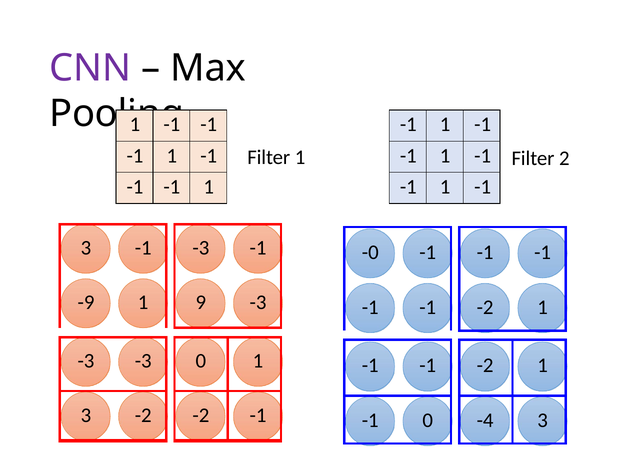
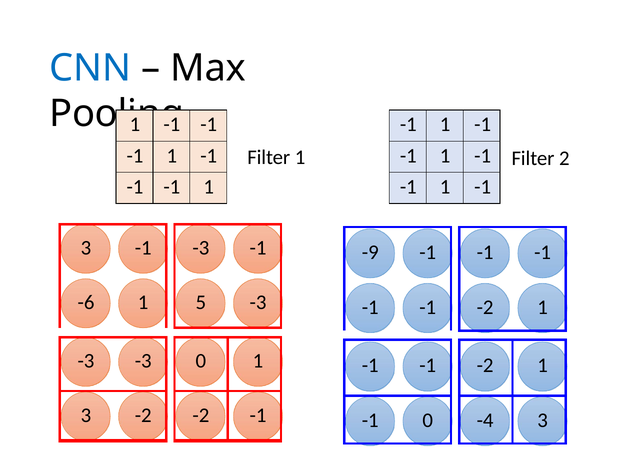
CNN colour: purple -> blue (90, 68)
-0: -0 -> -9 (370, 253)
-9: -9 -> -6 (86, 302)
9: 9 -> 5 (201, 302)
